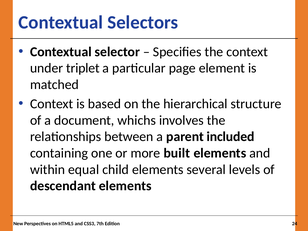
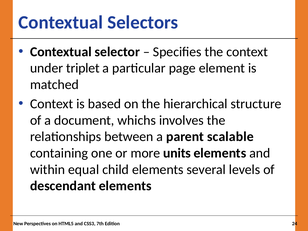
included: included -> scalable (230, 137)
built: built -> units (177, 153)
